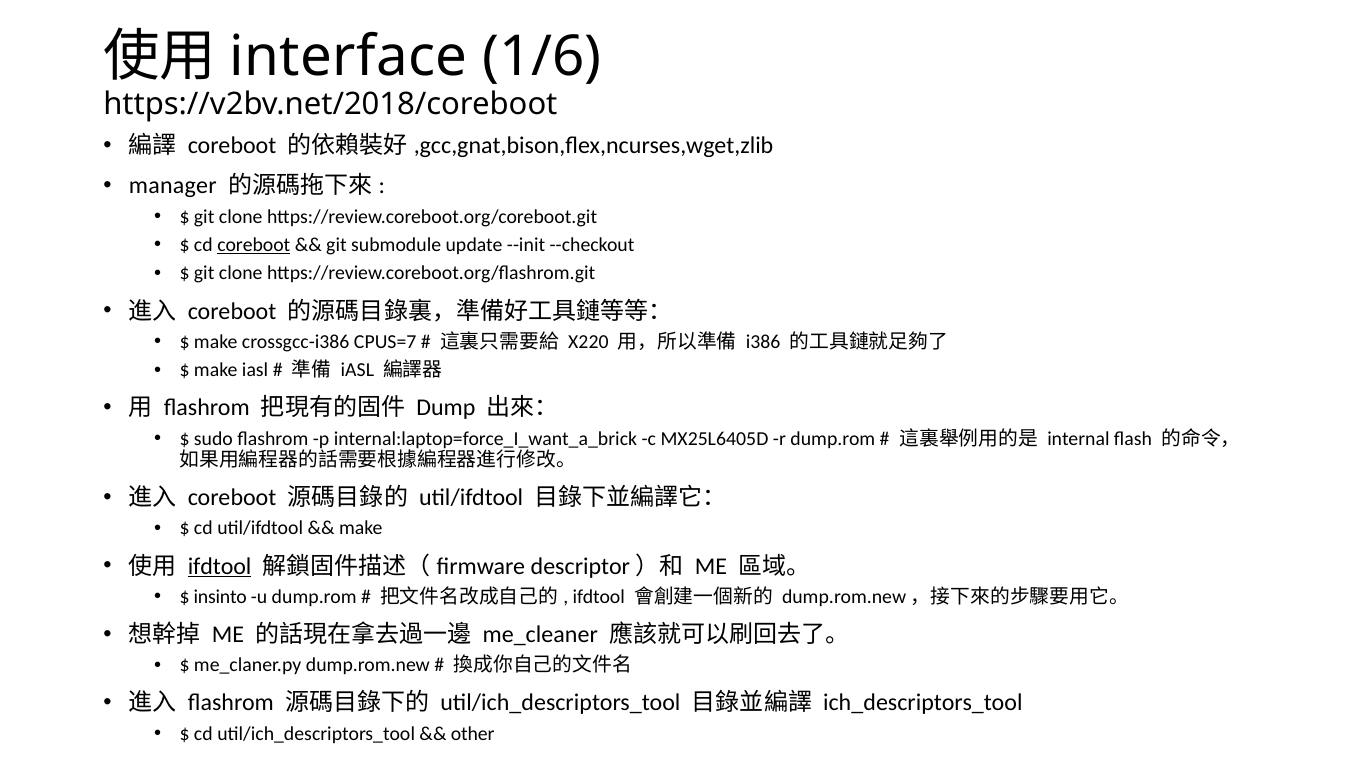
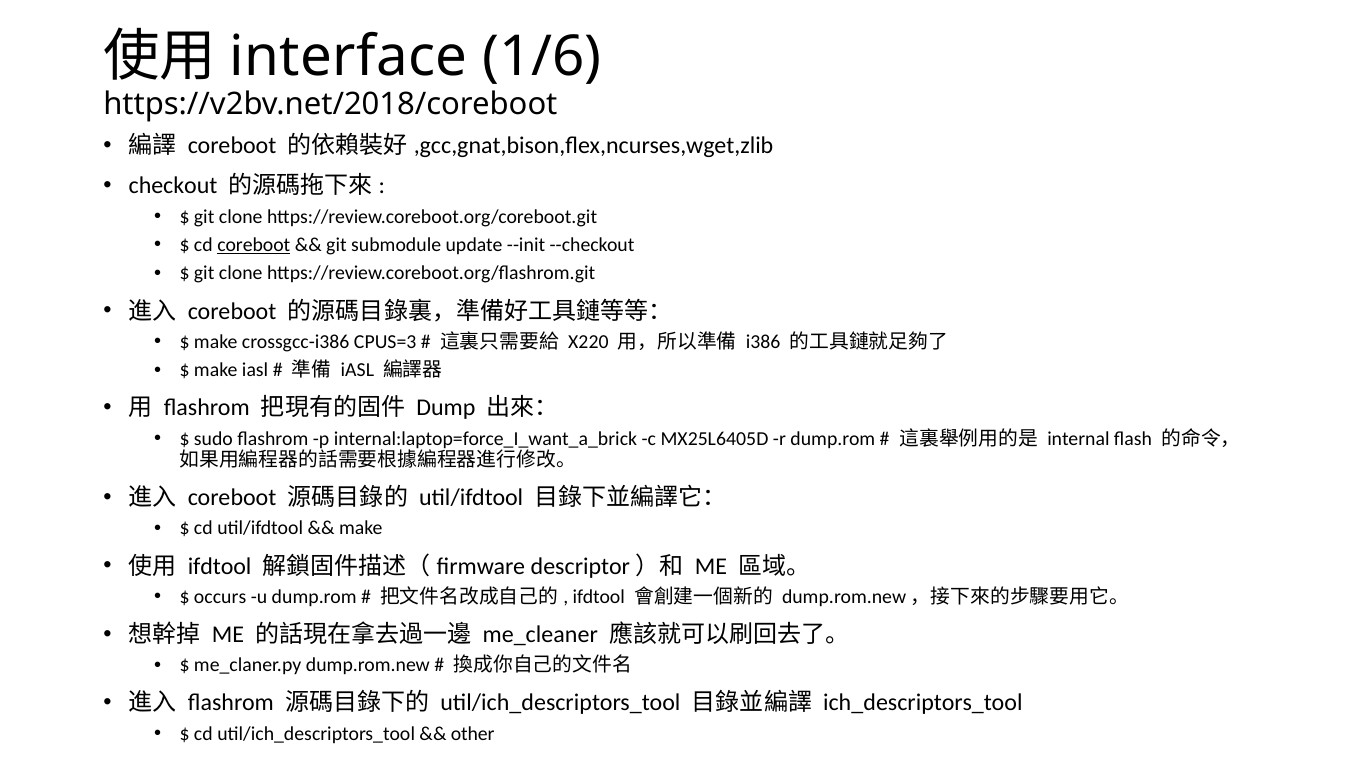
manager: manager -> checkout (173, 186)
CPUS=7: CPUS=7 -> CPUS=3 (385, 342)
ifdtool underline: present -> none (220, 566)
insinto: insinto -> occurs (220, 597)
